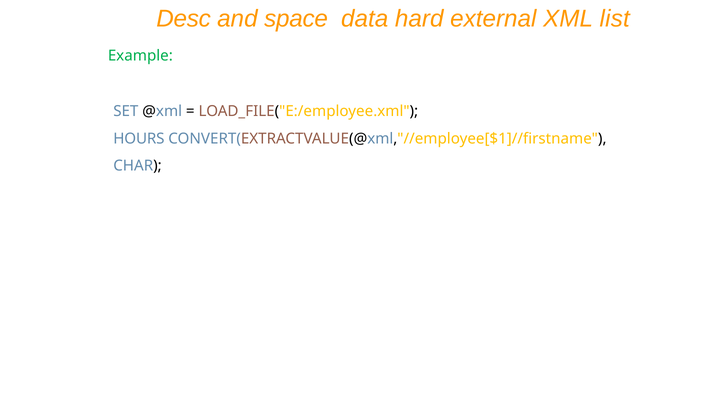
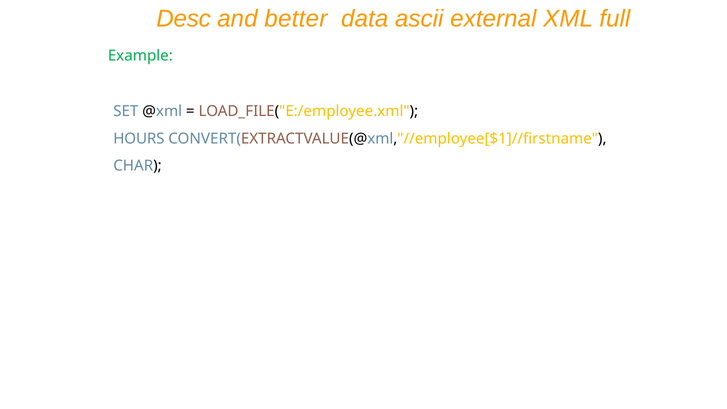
space: space -> better (296, 19)
hard: hard -> ascii (419, 19)
list: list -> full (615, 19)
